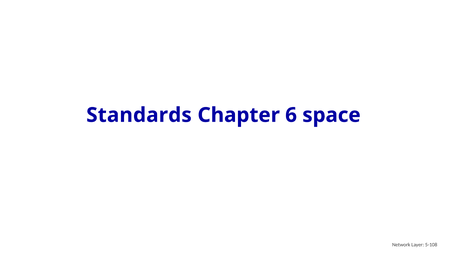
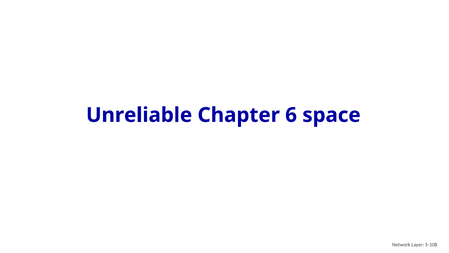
Standards: Standards -> Unreliable (139, 115)
